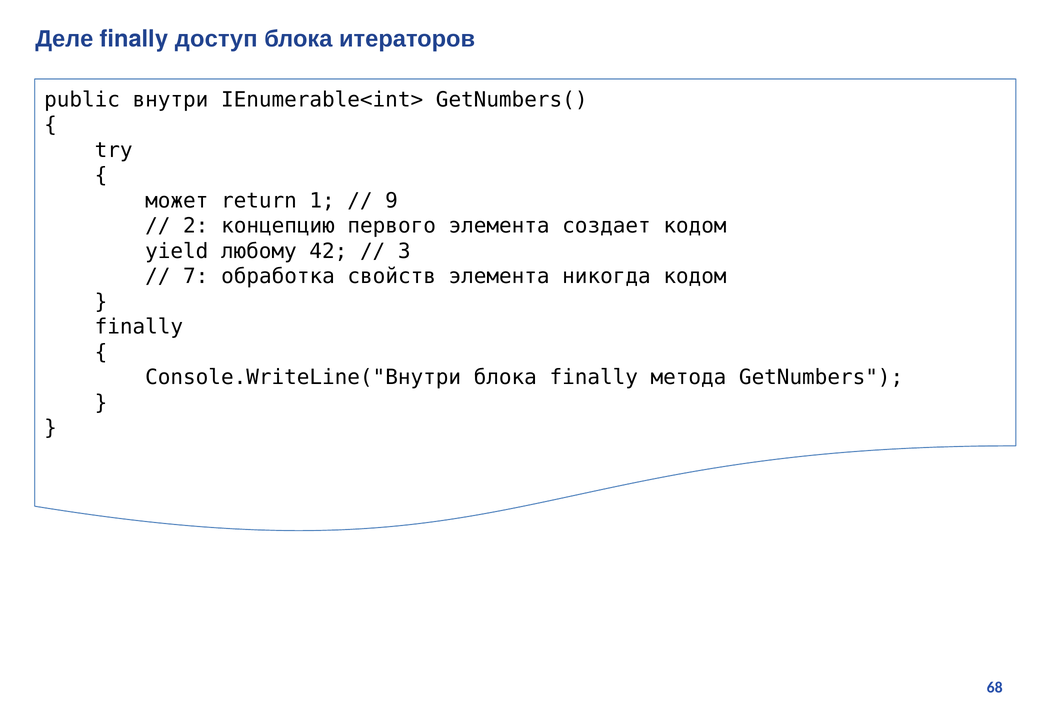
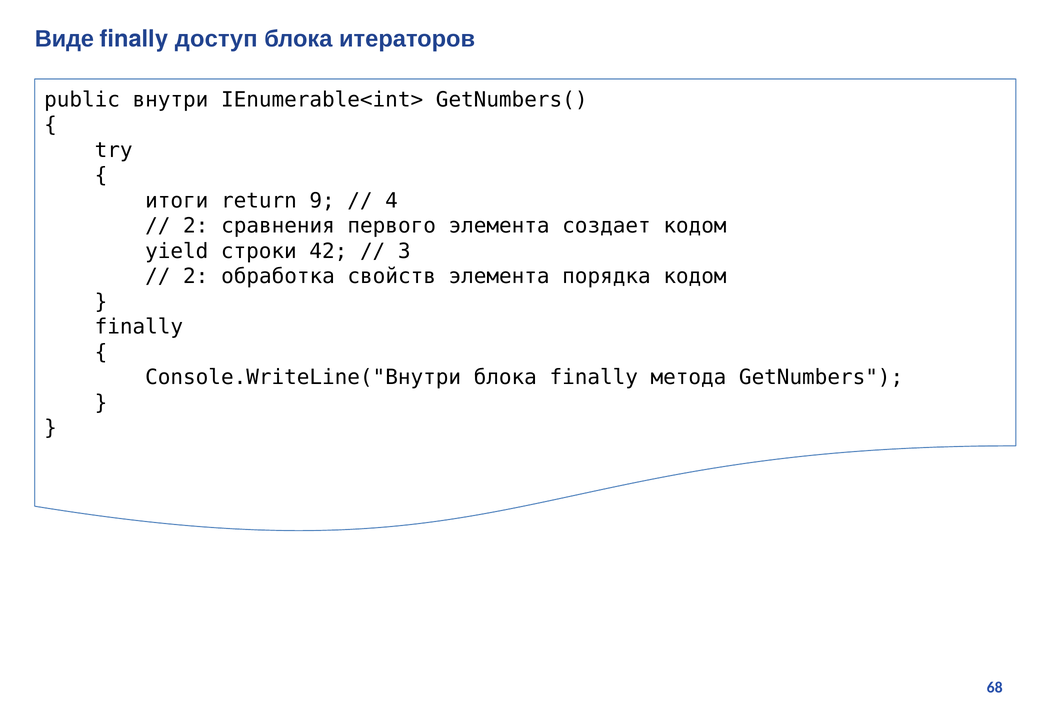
Деле: Деле -> Виде (64, 39)
может: может -> итоги (177, 201)
1: 1 -> 9 (322, 201)
9: 9 -> 4 (392, 201)
концепцию: концепцию -> сравнения (278, 226)
любому: любому -> строки (259, 251)
7: 7 -> 2 (196, 277)
никогда: никогда -> порядка (606, 277)
